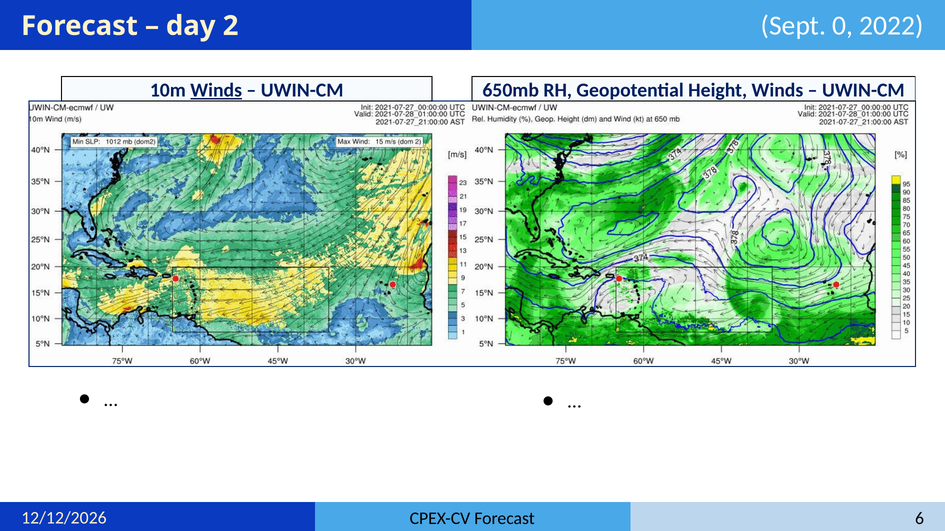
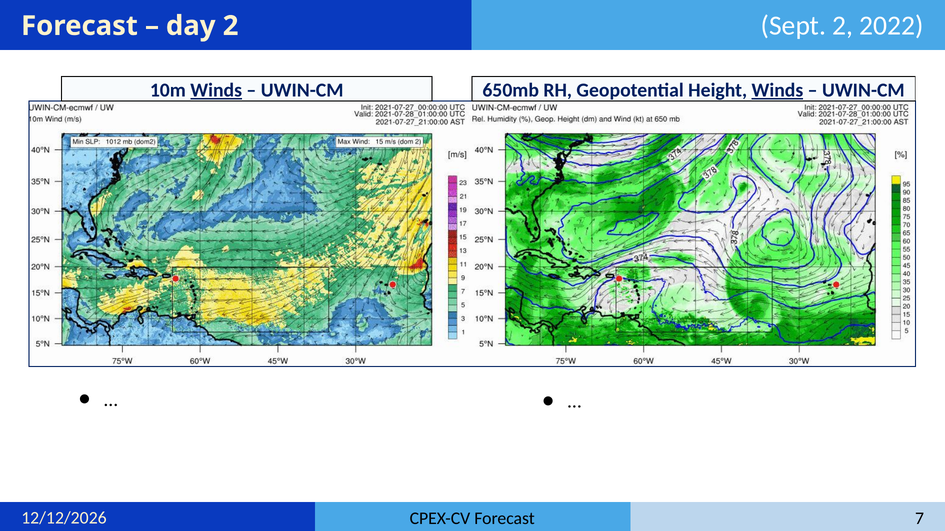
Sept 0: 0 -> 2 (843, 26)
Winds underline: none -> present (777, 90)
6: 6 -> 7 (920, 519)
